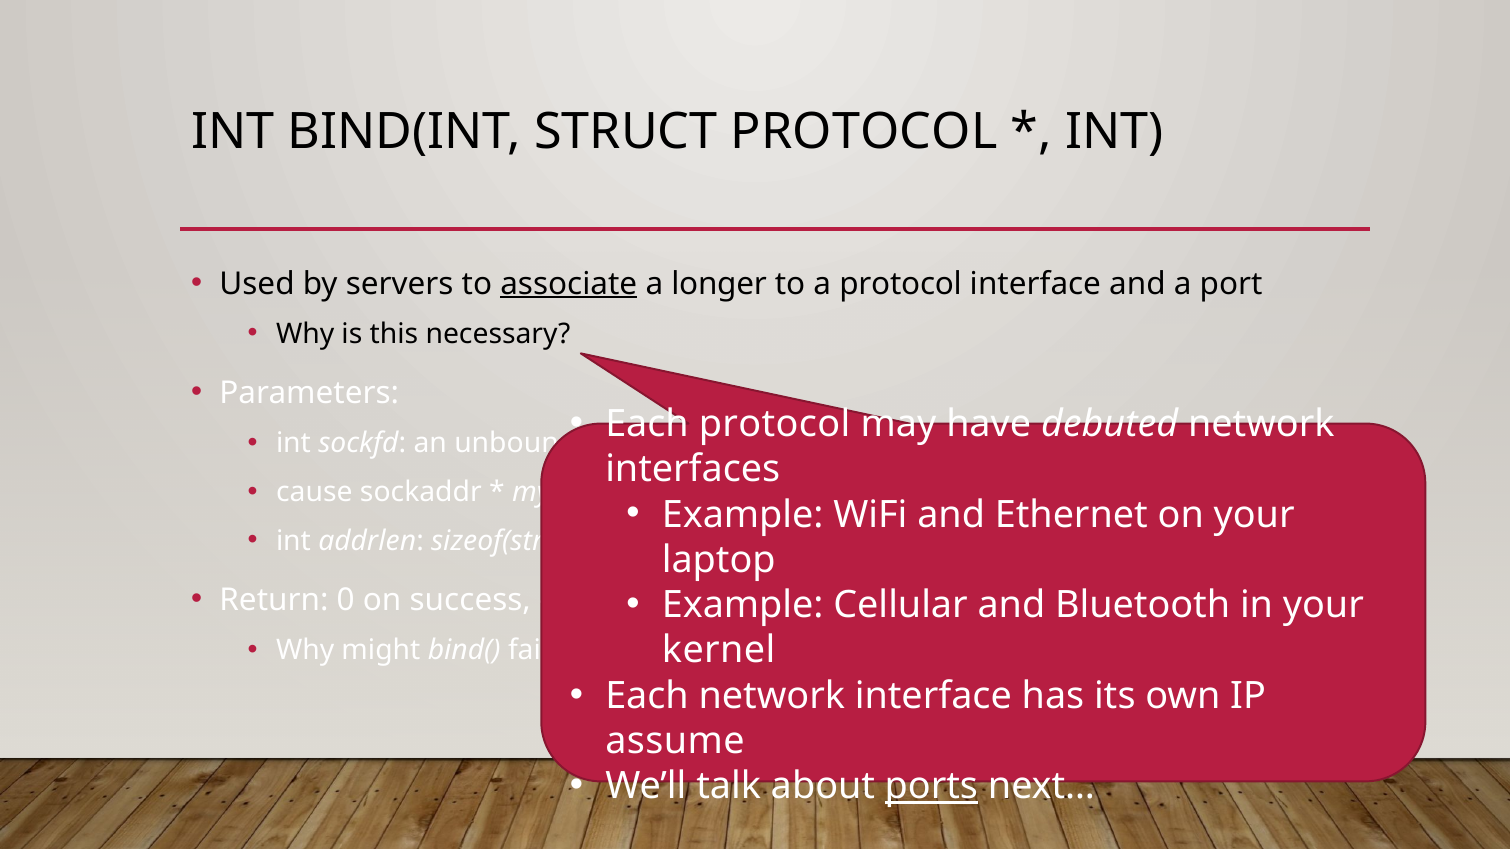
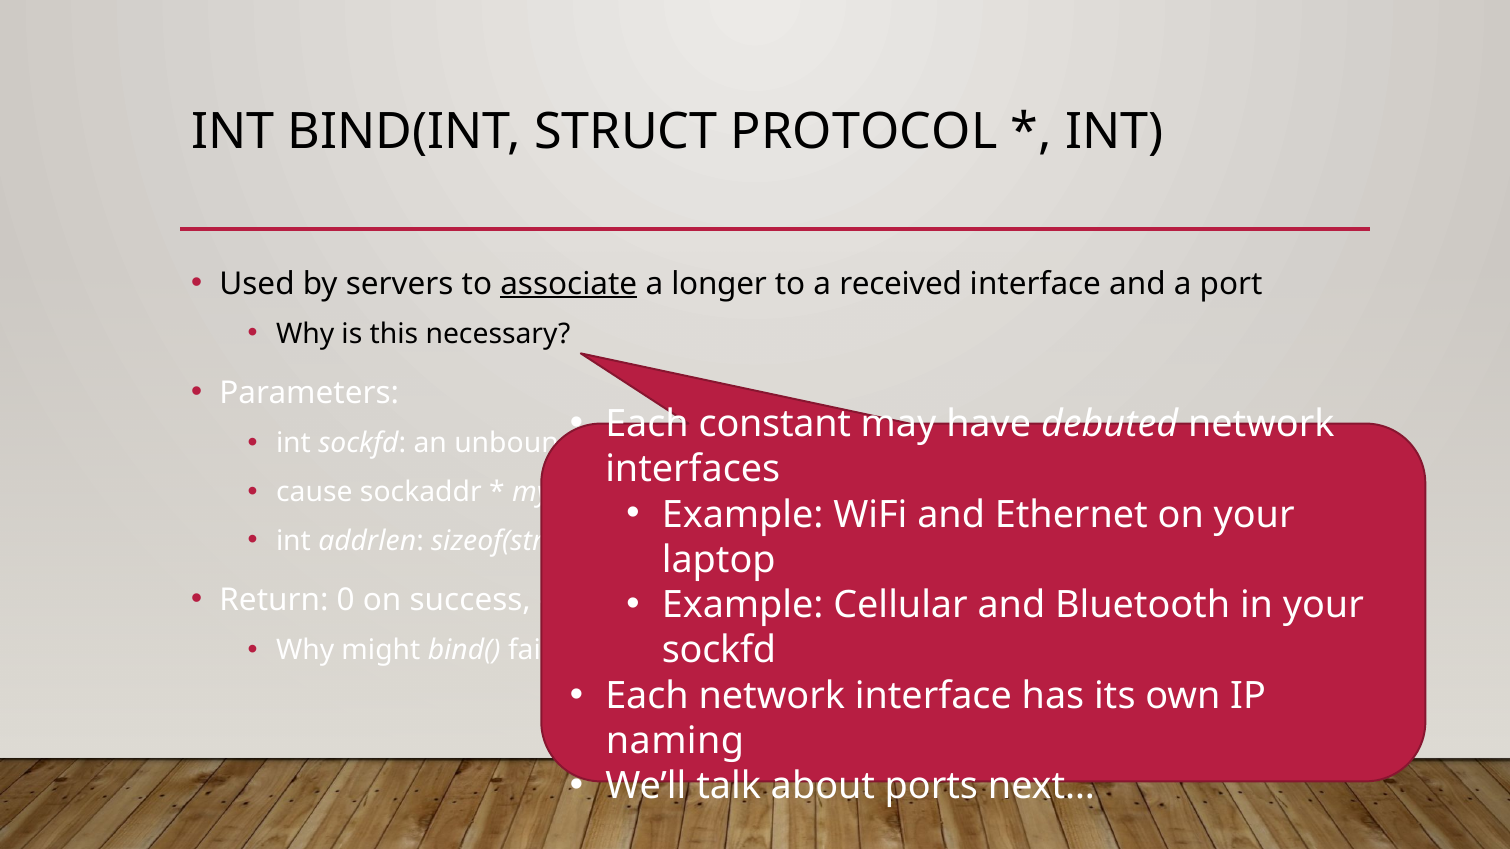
a protocol: protocol -> received (901, 284)
protocol: protocol -> constant (775, 424)
kernel: kernel -> sockfd (719, 651)
assume: assume -> naming (675, 741)
ports underline: present -> none (931, 787)
